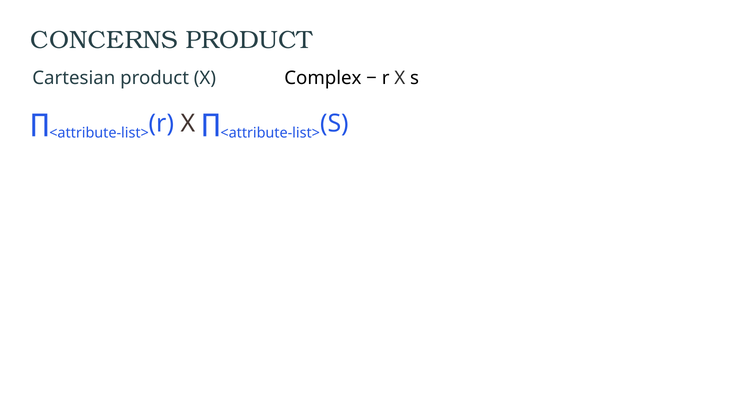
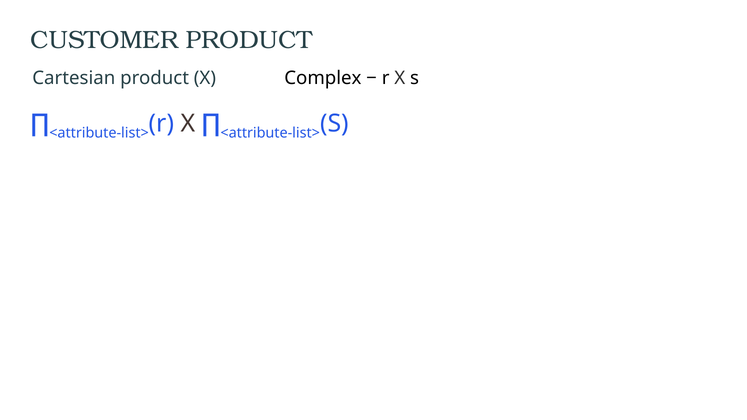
CONCERNS: CONCERNS -> CUSTOMER (104, 40)
